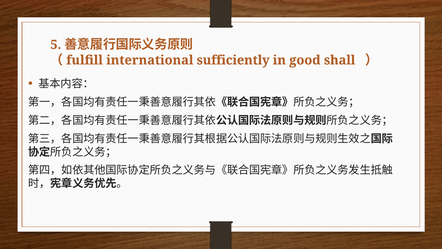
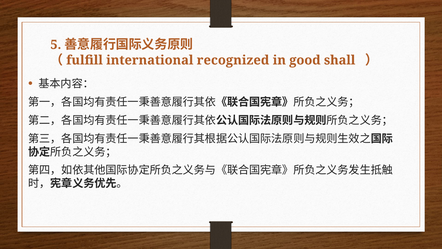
sufficiently: sufficiently -> recognized (233, 60)
